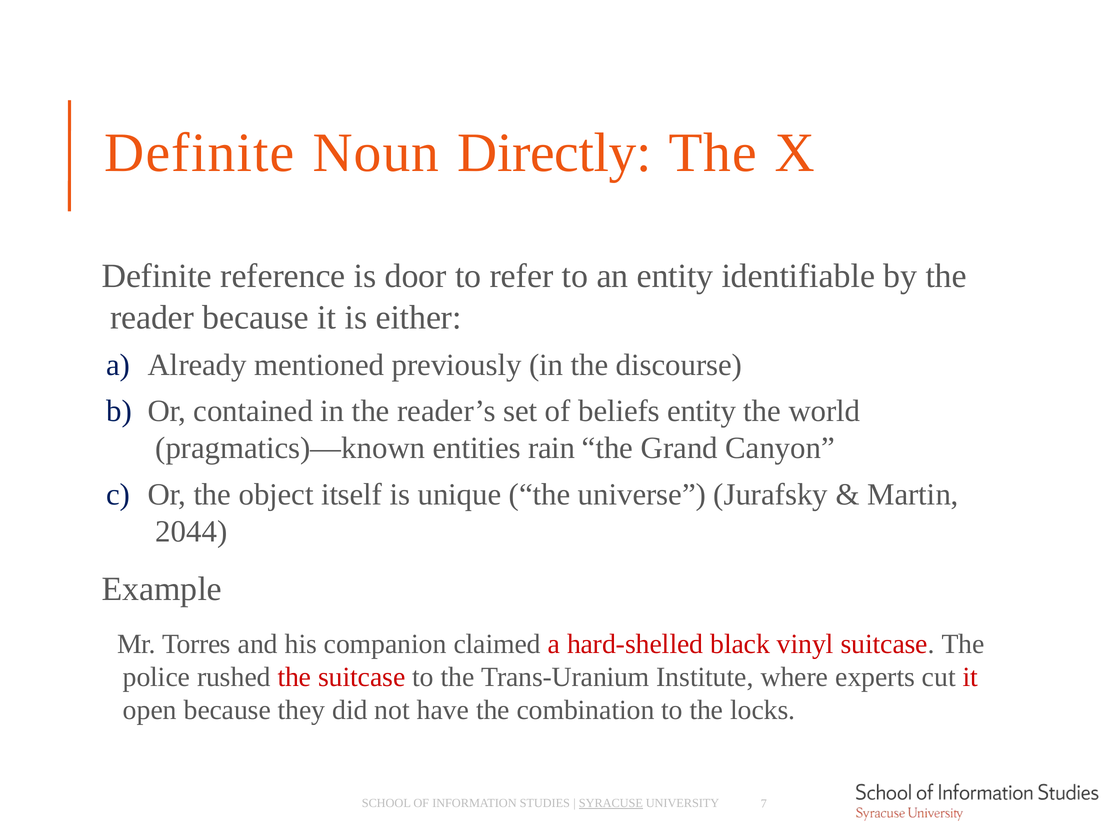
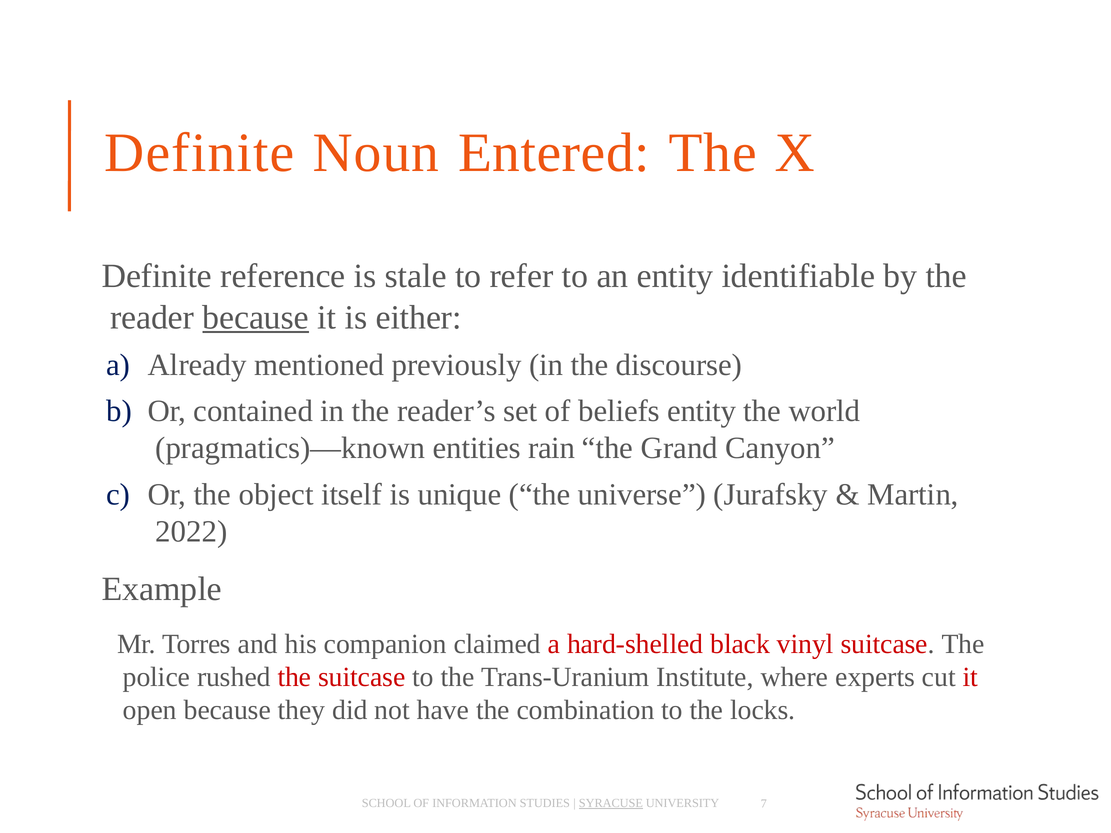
Directly: Directly -> Entered (554, 153)
door: door -> stale (416, 276)
because underline: none -> present (256, 318)
2044: 2044 -> 2022 (191, 532)
